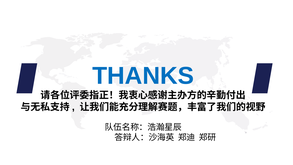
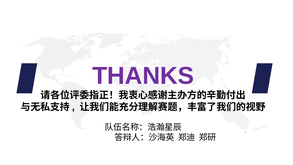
THANKS colour: blue -> purple (143, 76)
